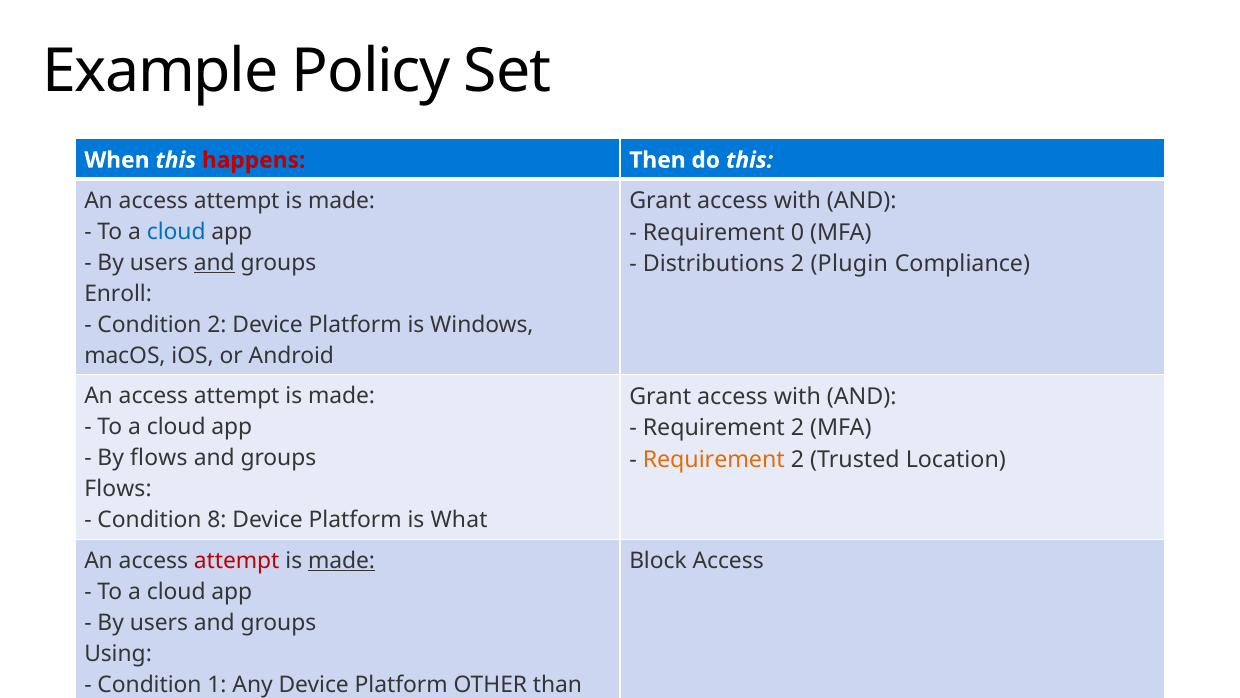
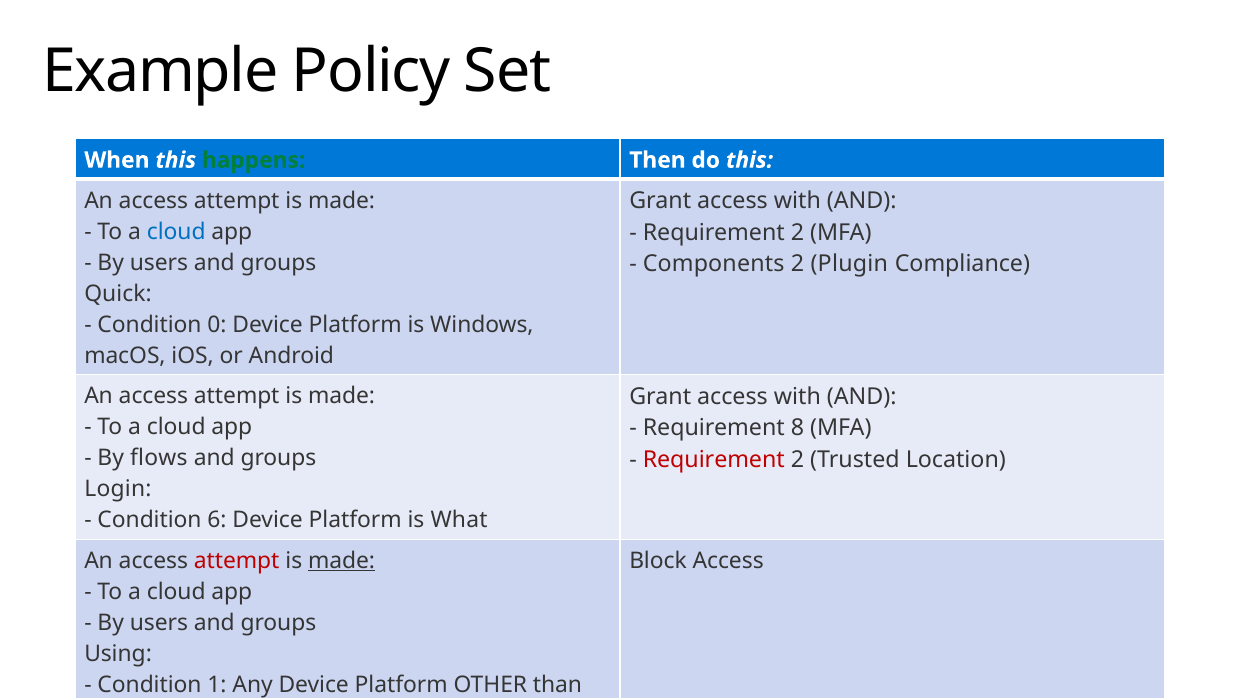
happens colour: red -> green (254, 160)
0: 0 -> 2 (797, 232)
and underline: present -> none (214, 262)
Distributions: Distributions -> Components (714, 264)
Enroll: Enroll -> Quick (118, 293)
Condition 2: 2 -> 0 (217, 324)
2: 2 -> 8 (797, 428)
Requirement colour: orange -> red (714, 459)
Flows: Flows -> Login (118, 489)
8: 8 -> 6 (217, 520)
